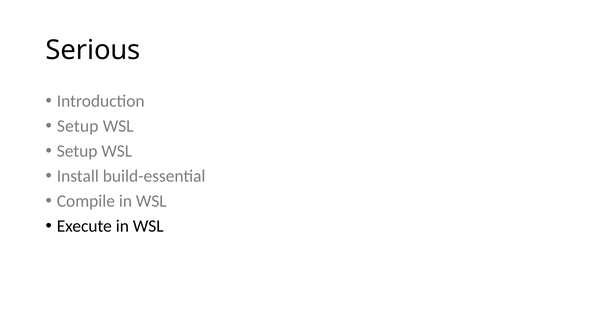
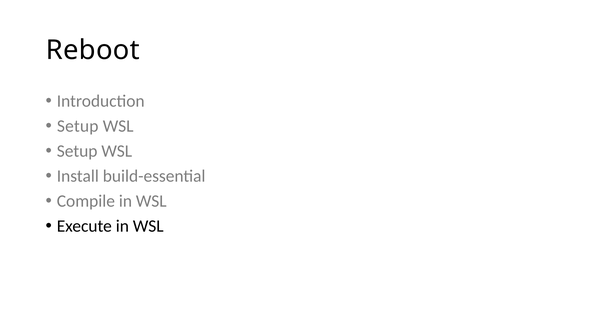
Serious: Serious -> Reboot (93, 50)
